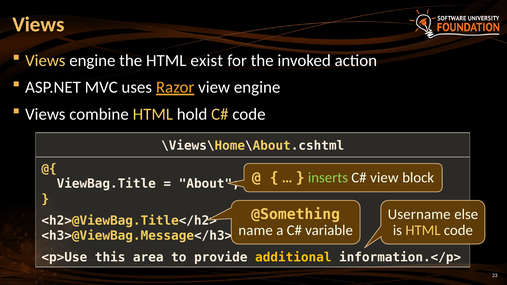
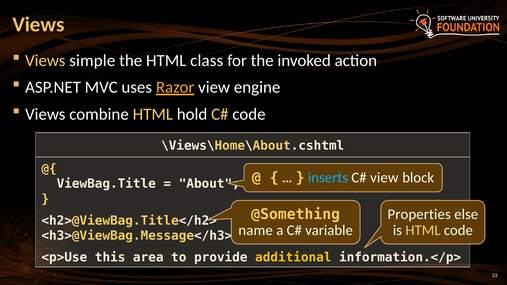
Views engine: engine -> simple (92, 61)
exist: exist -> class (207, 61)
inserts colour: light green -> light blue (328, 178)
Username: Username -> Properties (419, 215)
